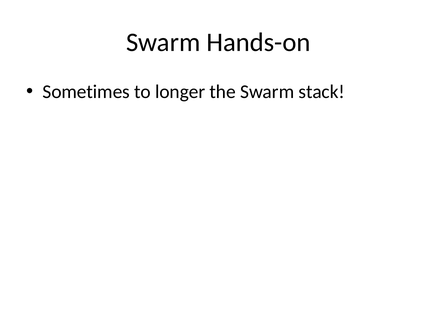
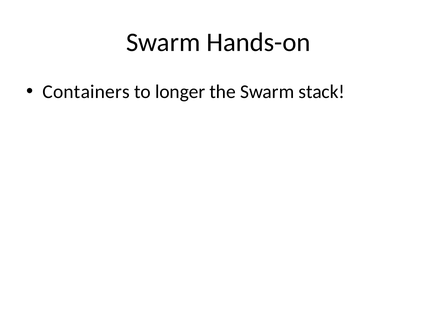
Sometimes: Sometimes -> Containers (86, 92)
